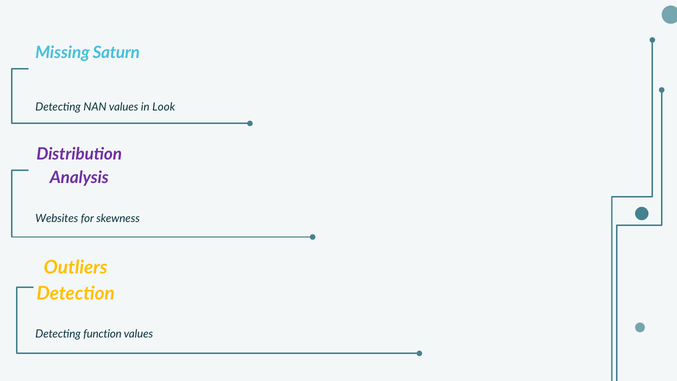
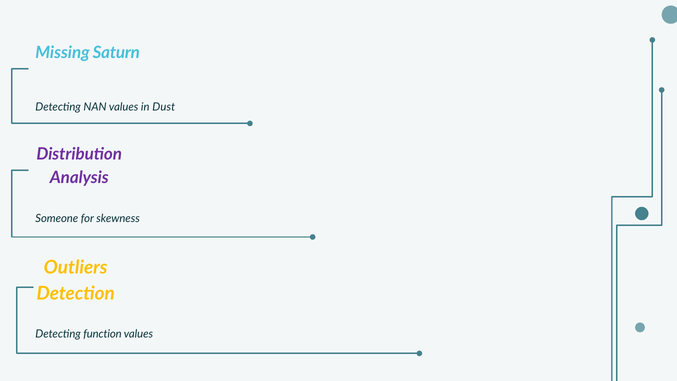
Look: Look -> Dust (164, 107)
Websites: Websites -> Someone (57, 219)
